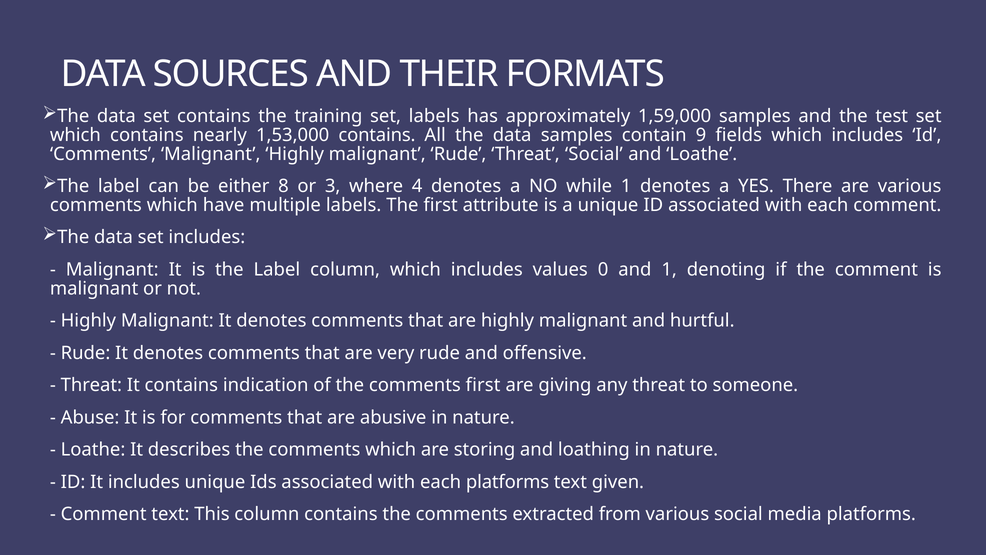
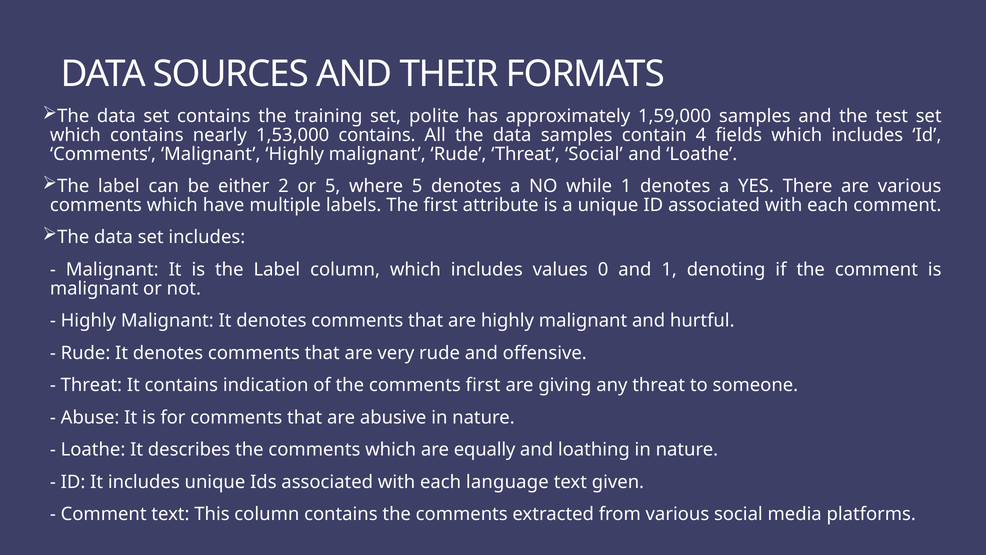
set labels: labels -> polite (434, 116)
9: 9 -> 4 (701, 135)
8: 8 -> 2 (283, 186)
or 3: 3 -> 5 (333, 186)
where 4: 4 -> 5 (417, 186)
storing: storing -> equally (485, 449)
each platforms: platforms -> language (507, 482)
